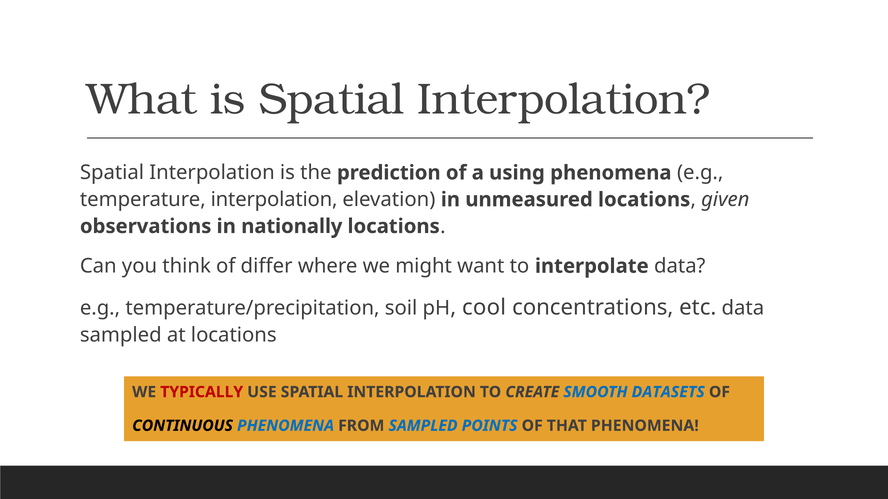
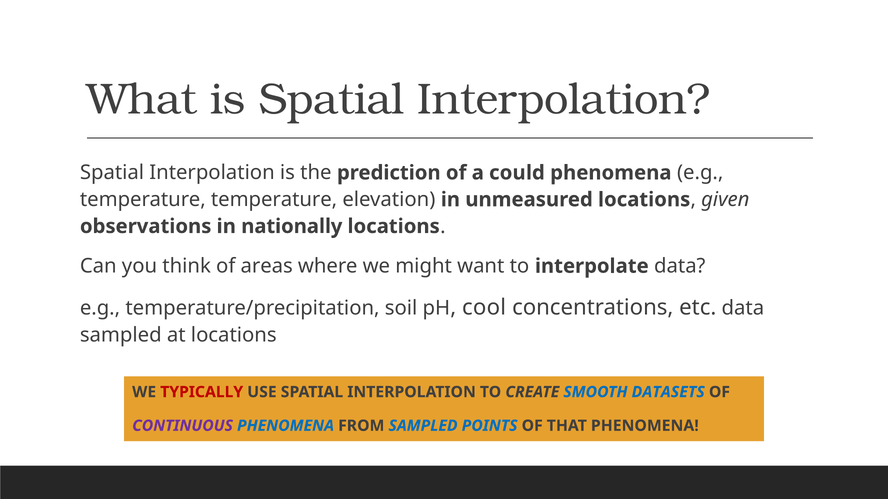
using: using -> could (517, 173)
temperature interpolation: interpolation -> temperature (274, 200)
differ: differ -> areas (267, 266)
CONTINUOUS colour: black -> purple (183, 426)
